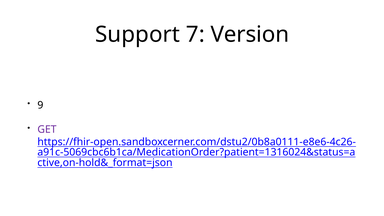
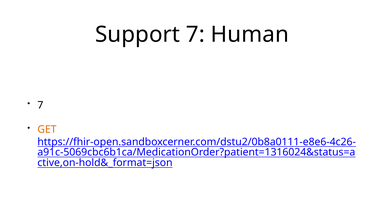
Version: Version -> Human (250, 35)
9: 9 -> 7 (40, 105)
GET colour: purple -> orange (47, 129)
